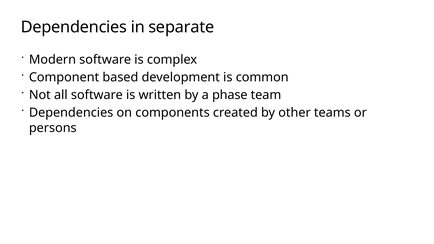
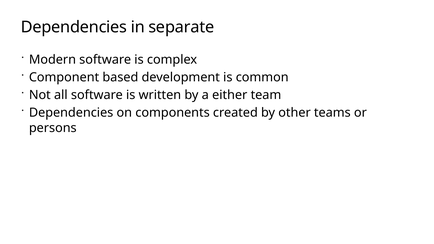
phase: phase -> either (230, 95)
